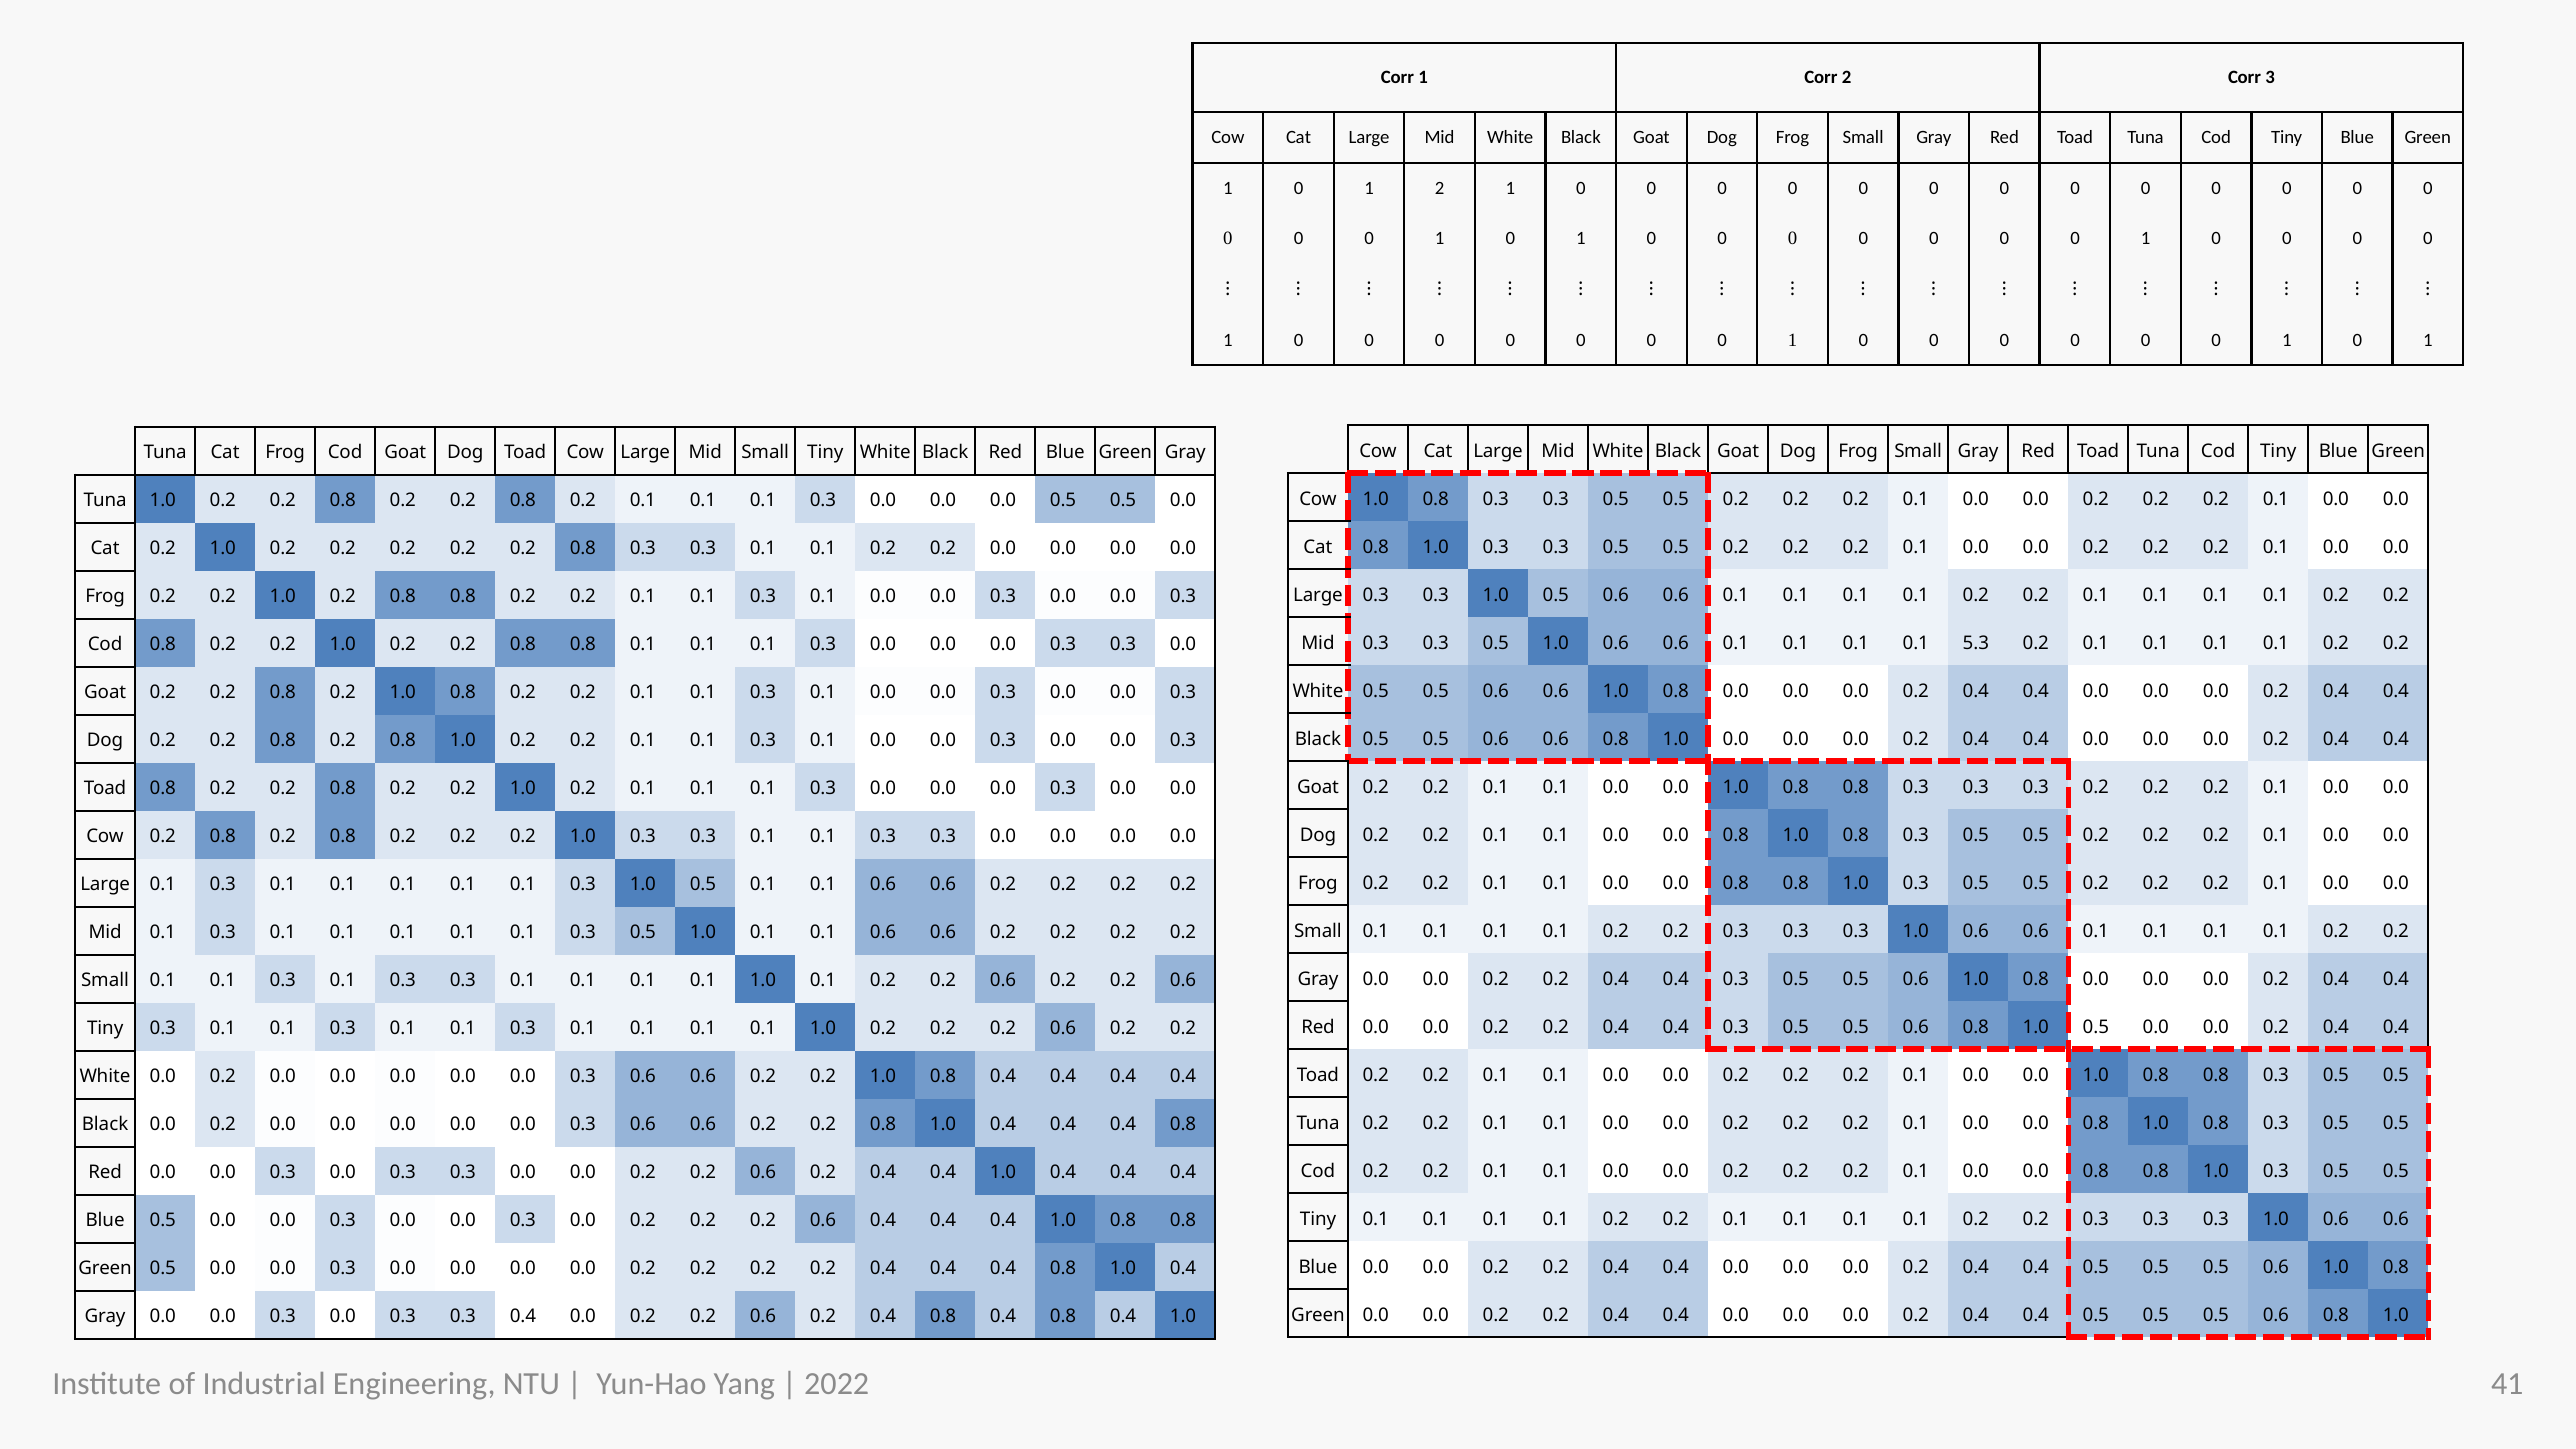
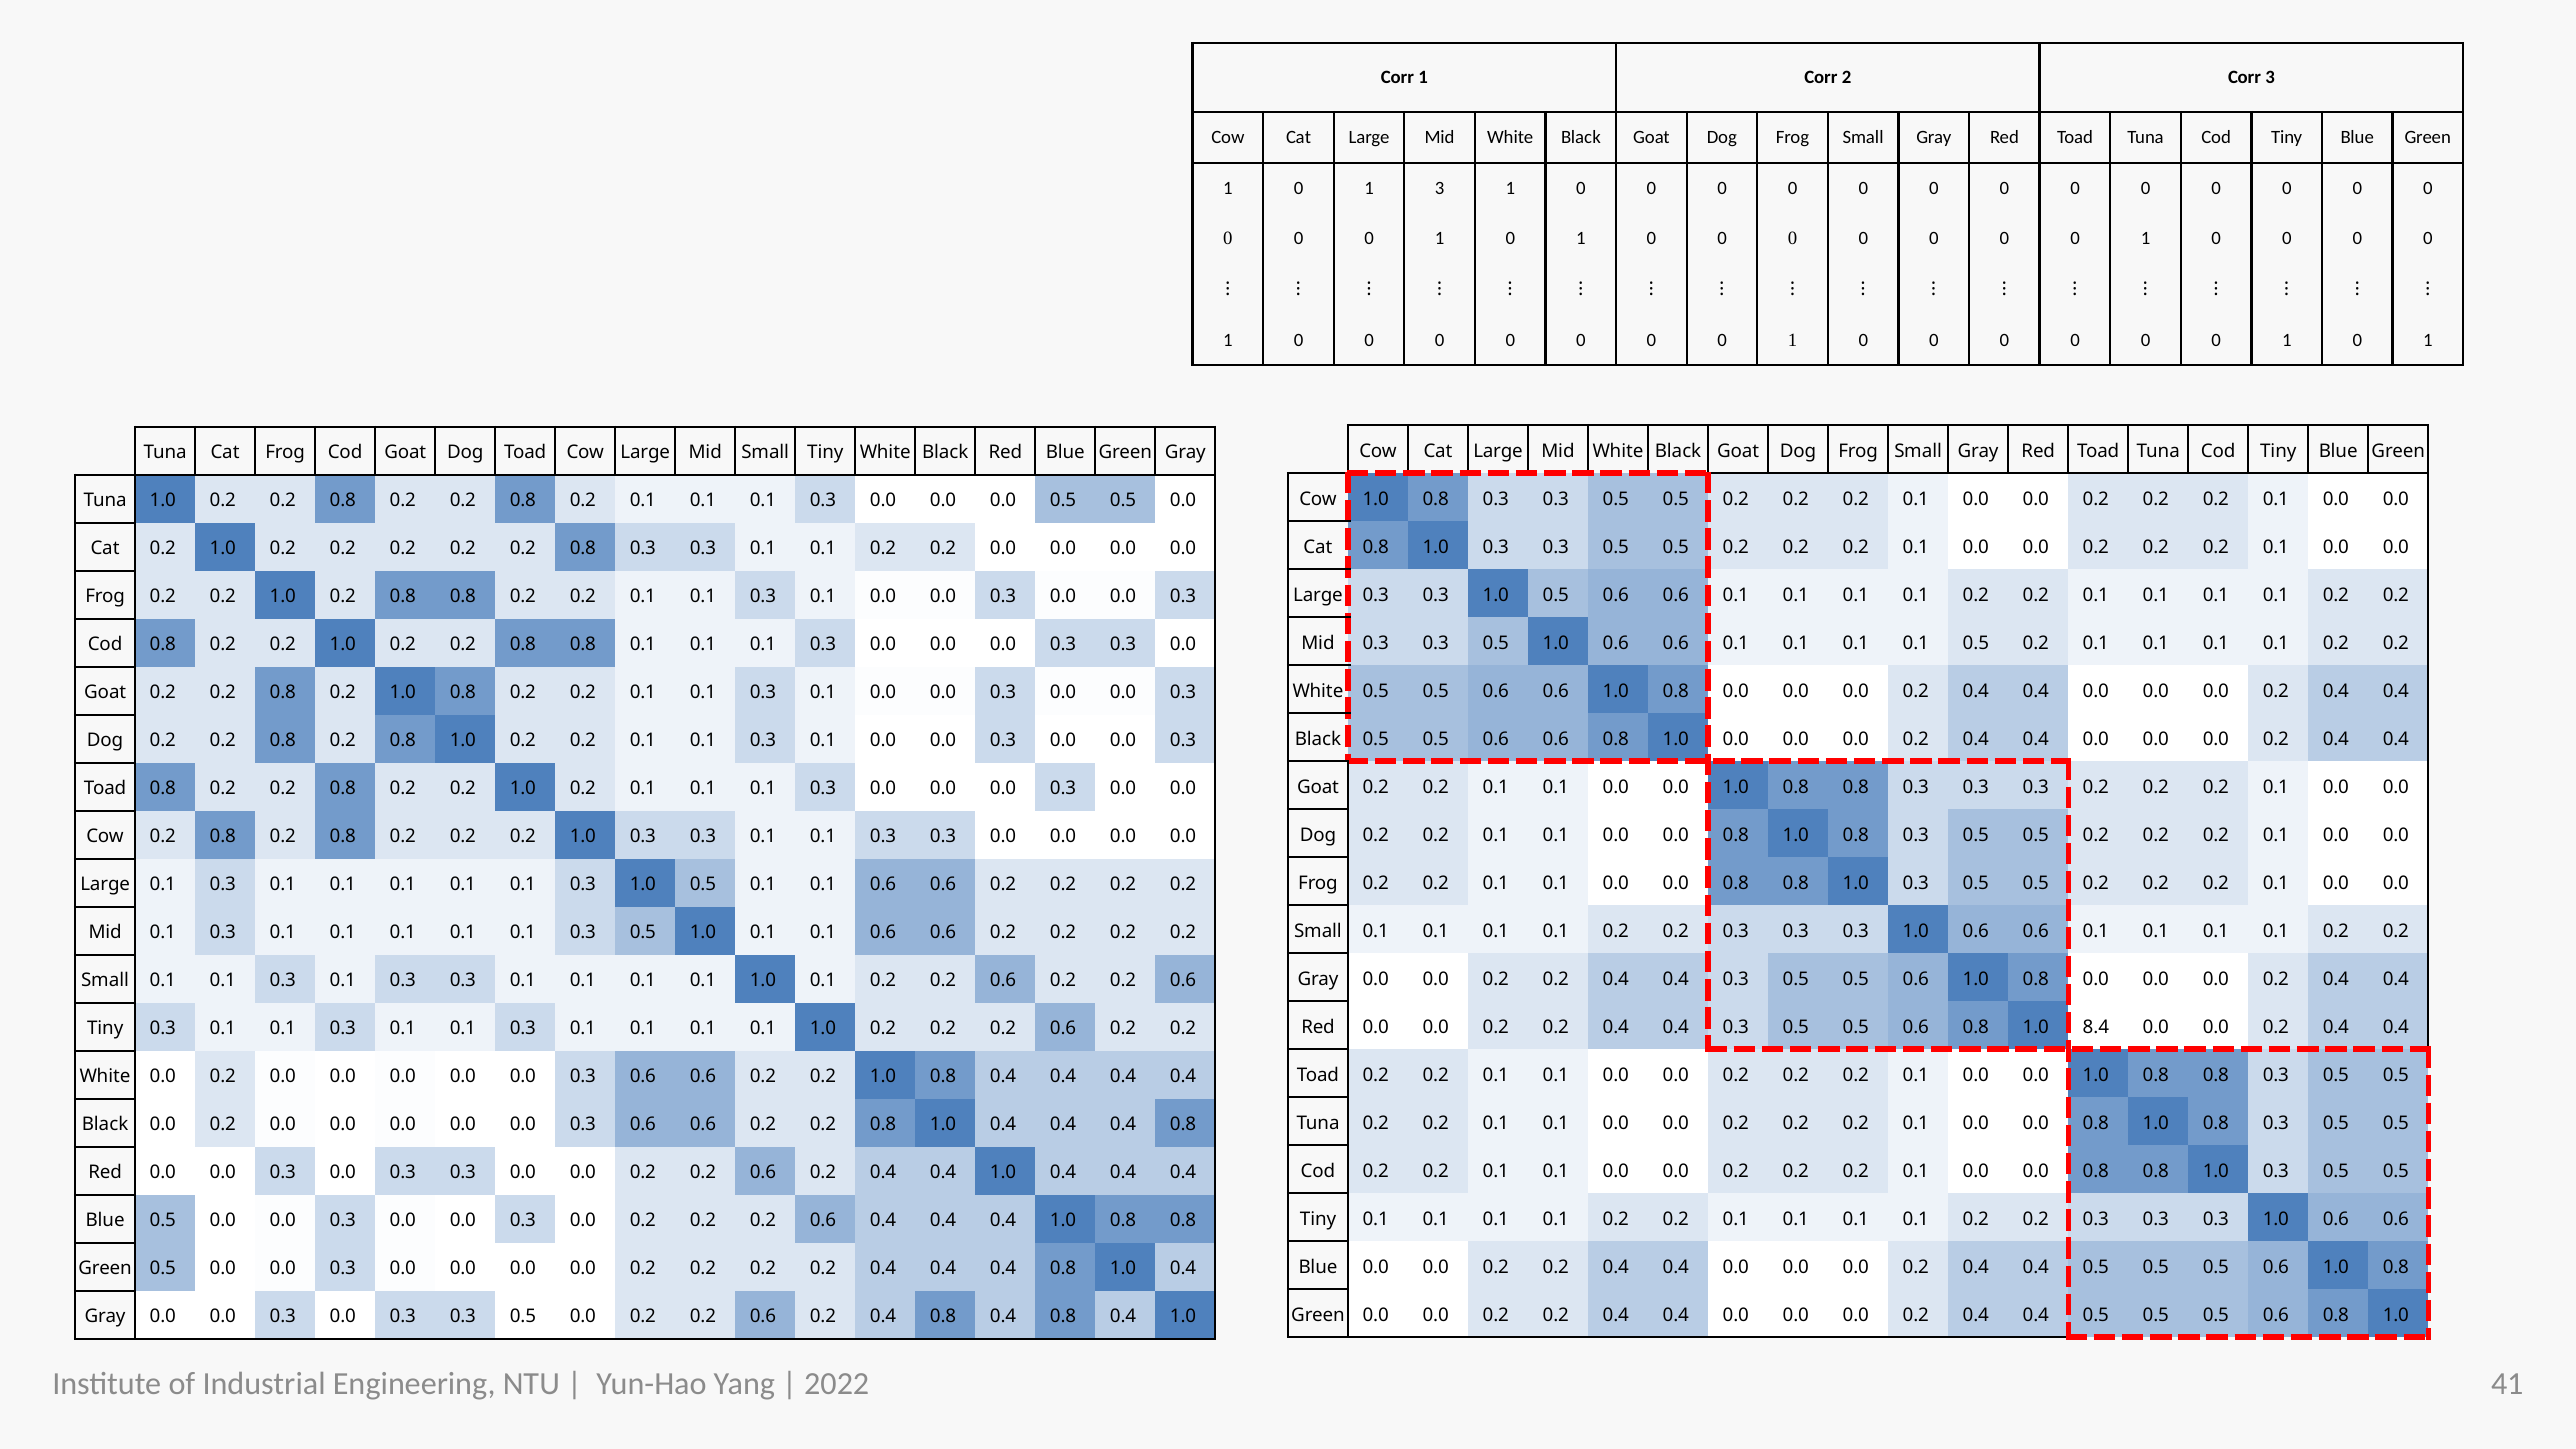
1 2: 2 -> 3 (1440, 188)
0.1 5.3: 5.3 -> 0.5 (1976, 643)
0.8 1.0 0.5: 0.5 -> 8.4 (2096, 1027)
0.0 0.3 0.3 0.4: 0.4 -> 0.5 (523, 1316)
